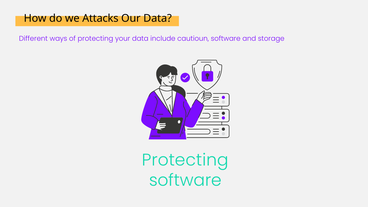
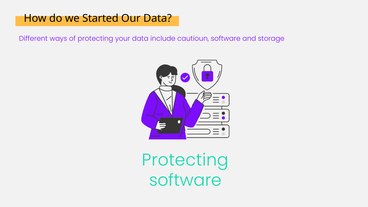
Attacks: Attacks -> Started (100, 18)
